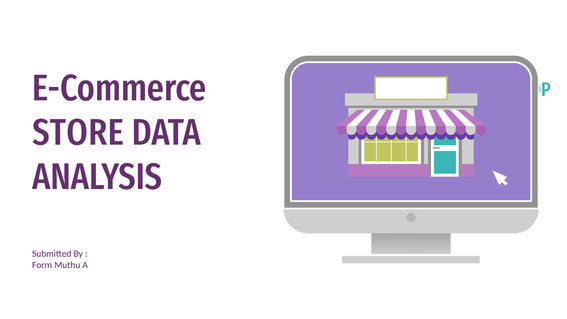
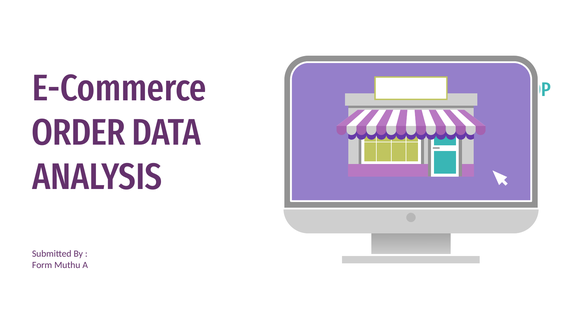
STORE: STORE -> ORDER (78, 133)
